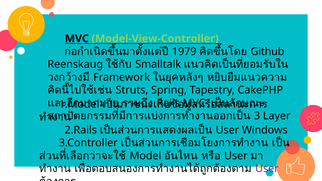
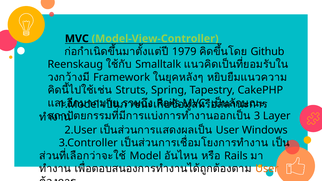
2.Rails: 2.Rails -> 2.User (81, 130)
User: User -> Rails (236, 156)
User colour: purple -> orange (267, 169)
